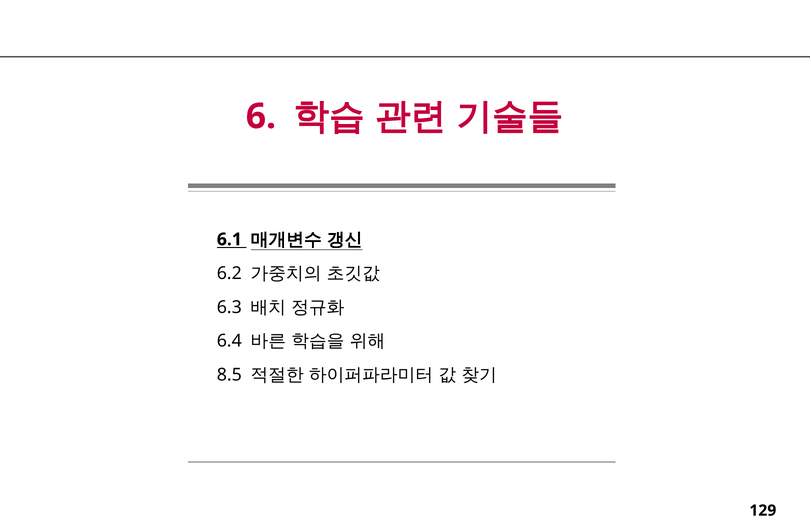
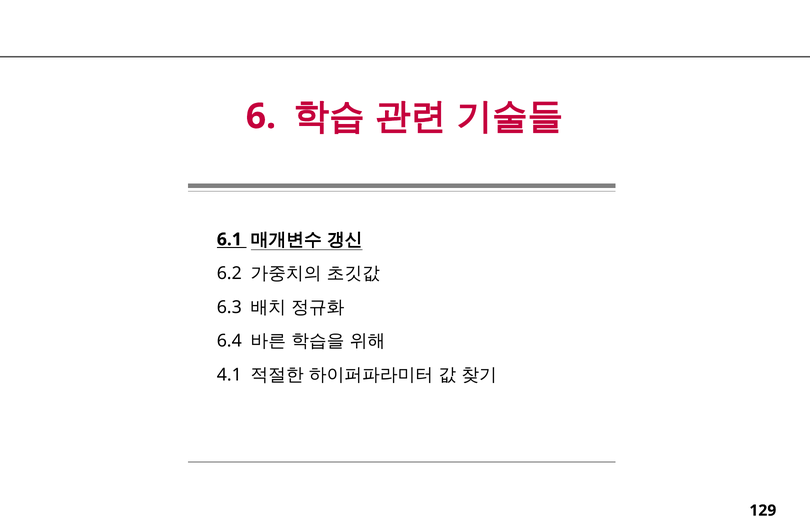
8.5: 8.5 -> 4.1 (229, 375)
